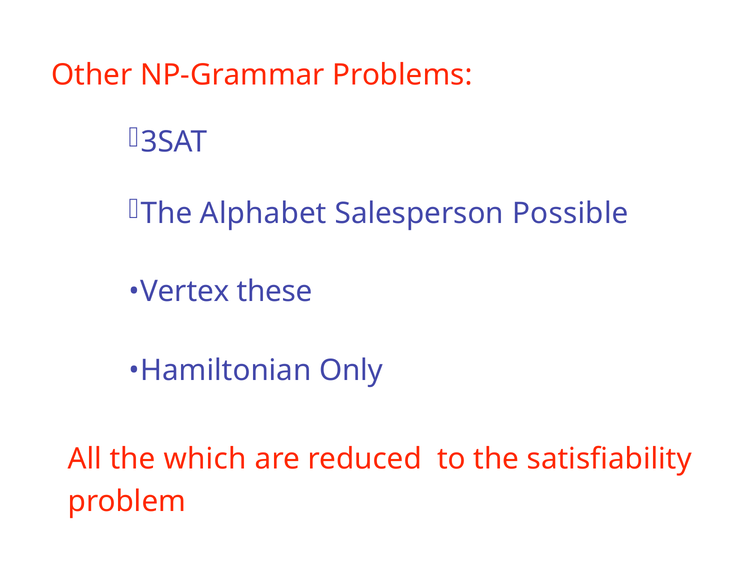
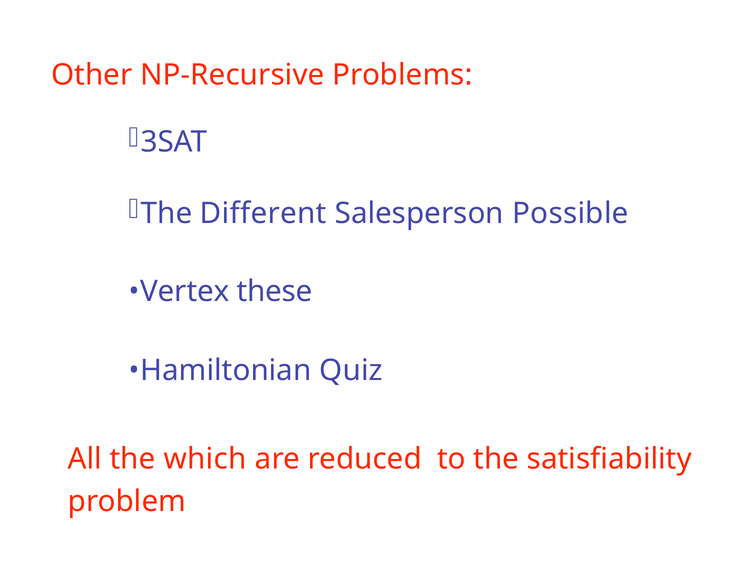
NP-Grammar: NP-Grammar -> NP-Recursive (232, 75)
Alphabet: Alphabet -> Different (263, 213)
Only: Only -> Quiz (351, 371)
